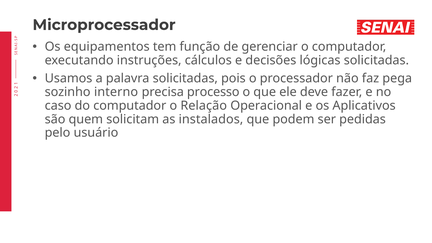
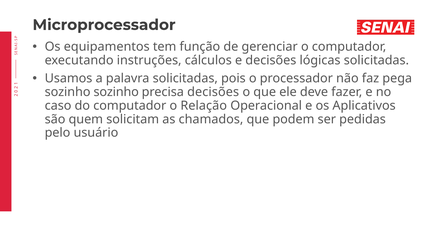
sozinho interno: interno -> sozinho (116, 92)
precisa processo: processo -> decisões (213, 92)
instalados: instalados -> chamados (211, 119)
